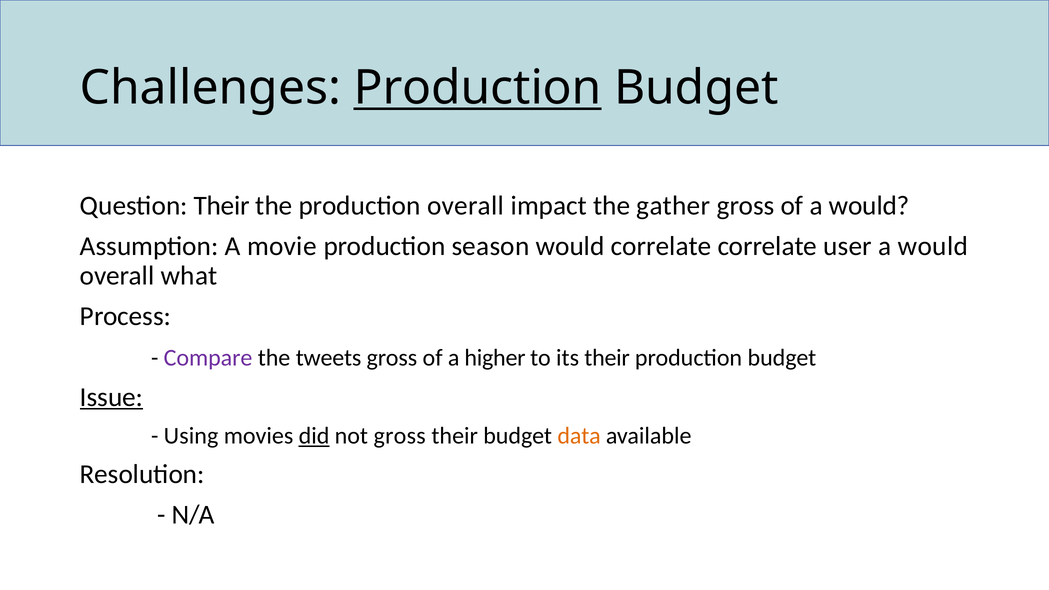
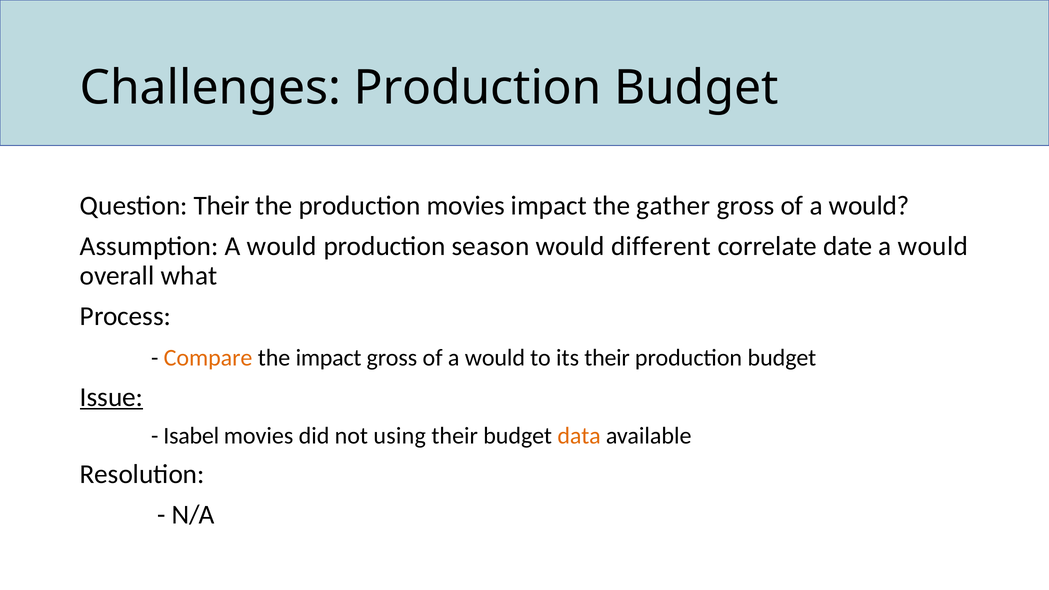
Production underline: present -> none (478, 88)
production overall: overall -> movies (466, 206)
Assumption A movie: movie -> would (282, 246)
would correlate: correlate -> different (661, 246)
user: user -> date (848, 246)
Compare colour: purple -> orange (208, 358)
the tweets: tweets -> impact (329, 358)
higher: higher -> would (495, 358)
Using: Using -> Isabel (191, 436)
did underline: present -> none (314, 436)
not gross: gross -> using (400, 436)
